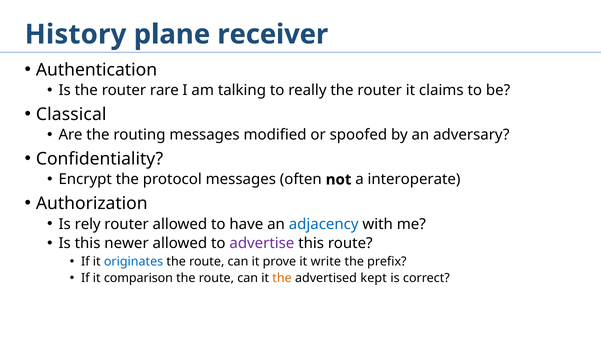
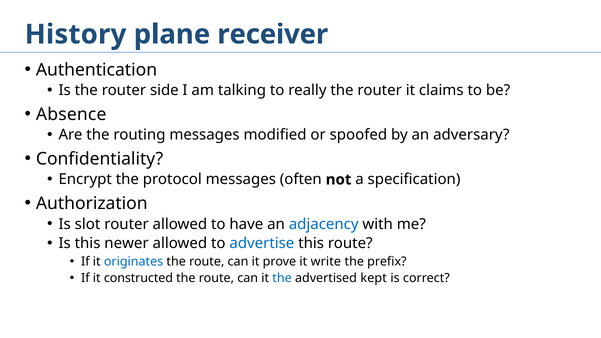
rare: rare -> side (164, 90)
Classical: Classical -> Absence (71, 114)
interoperate: interoperate -> specification (414, 180)
rely: rely -> slot (88, 224)
advertise colour: purple -> blue (262, 243)
comparison: comparison -> constructed (138, 278)
the colour: orange -> blue (282, 278)
